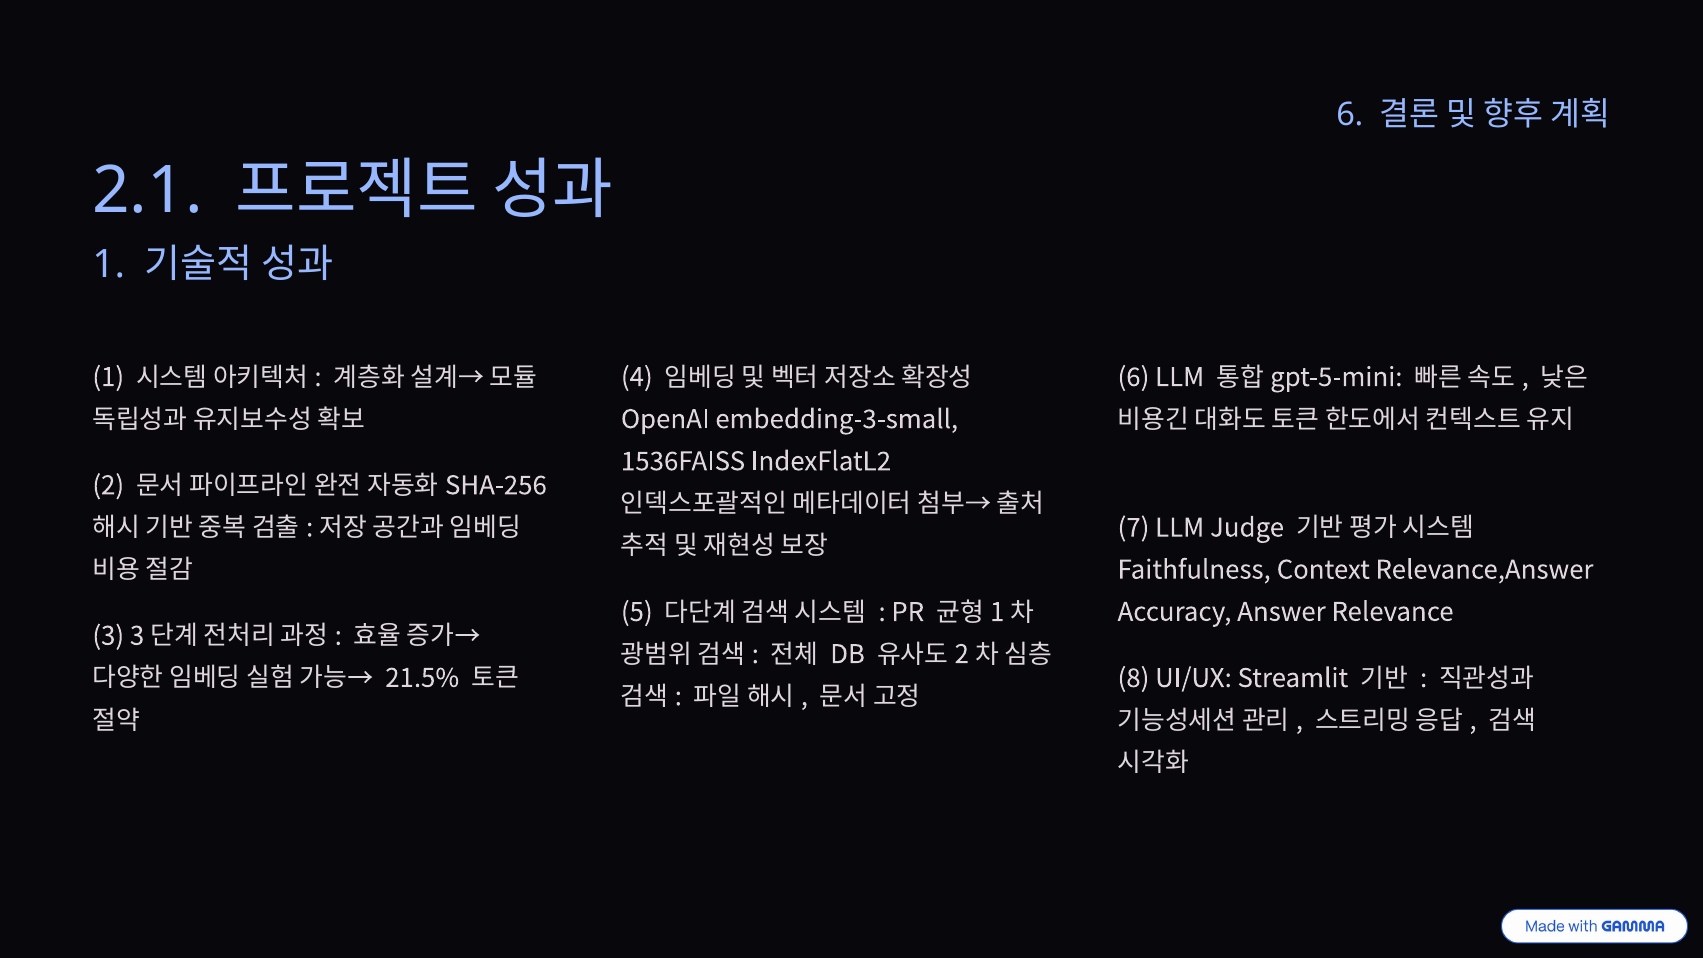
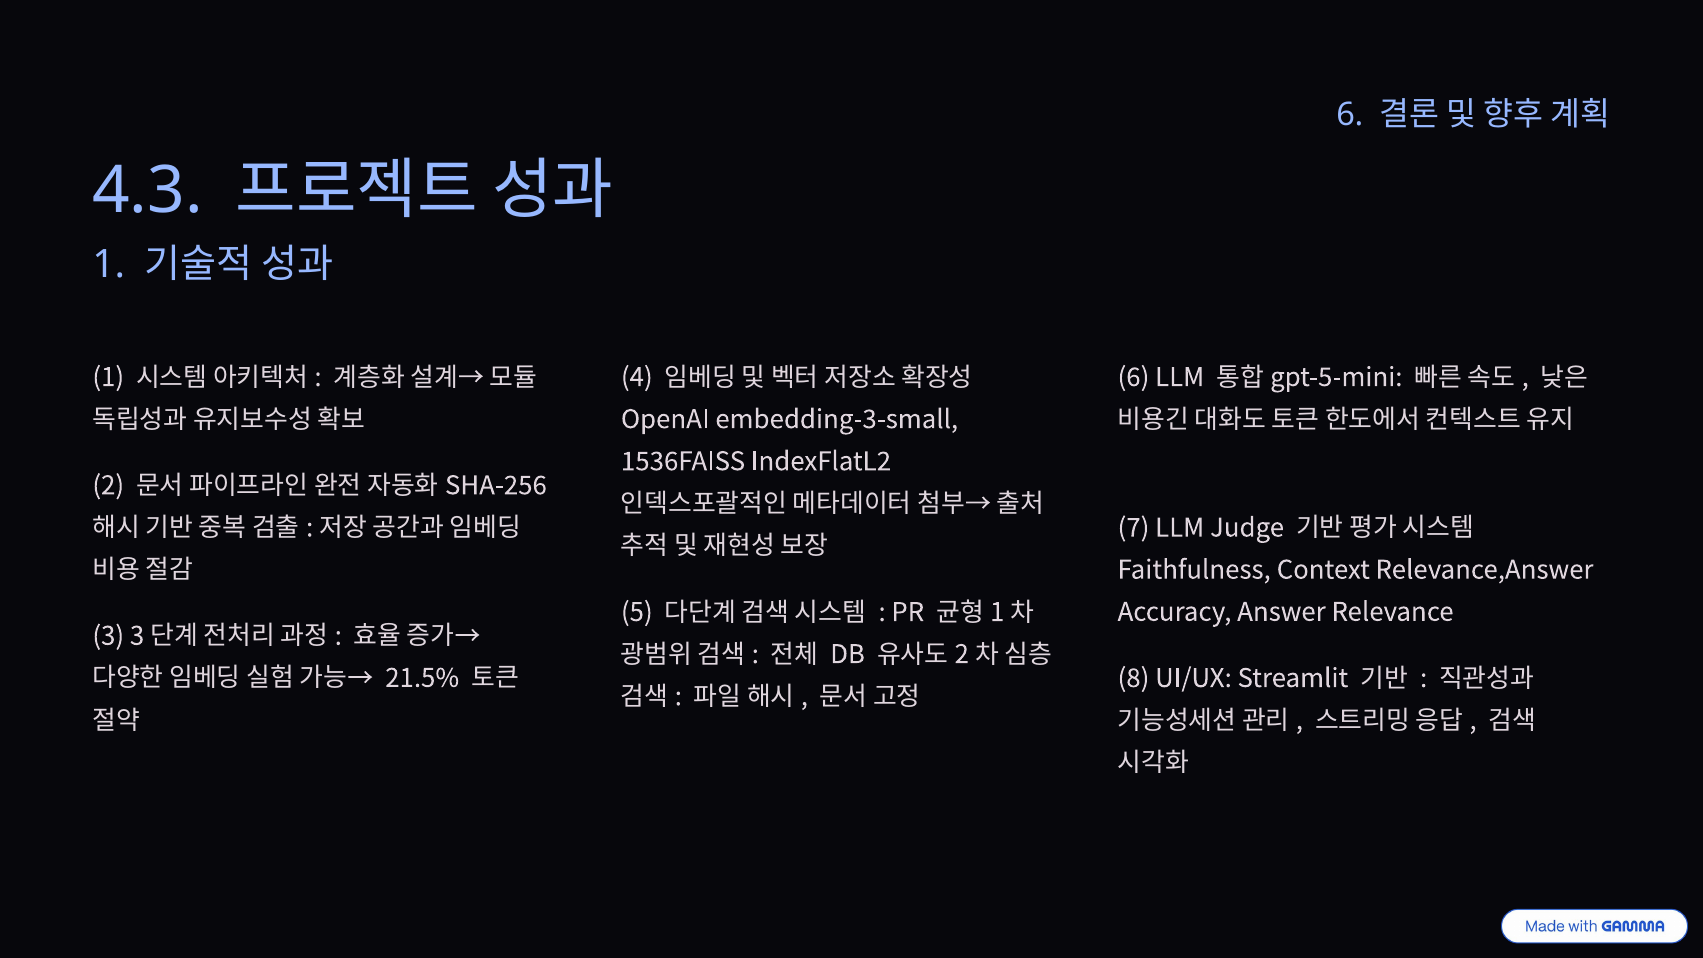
2.1: 2.1 -> 4.3 (148, 190)
